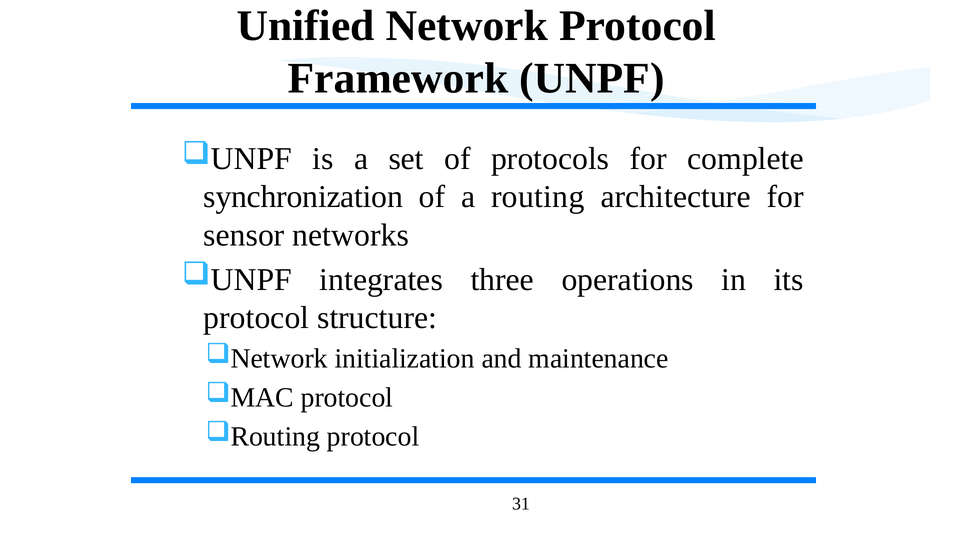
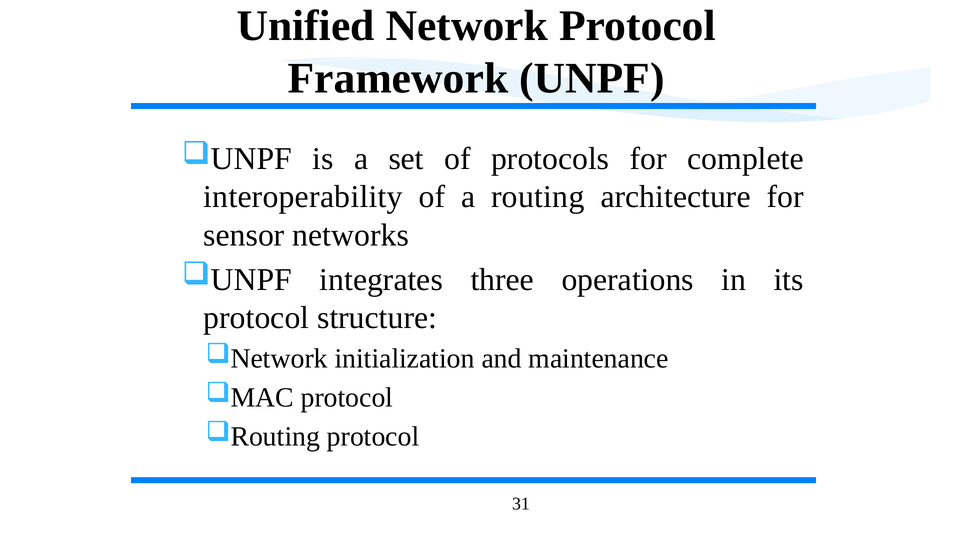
synchronization: synchronization -> interoperability (303, 197)
